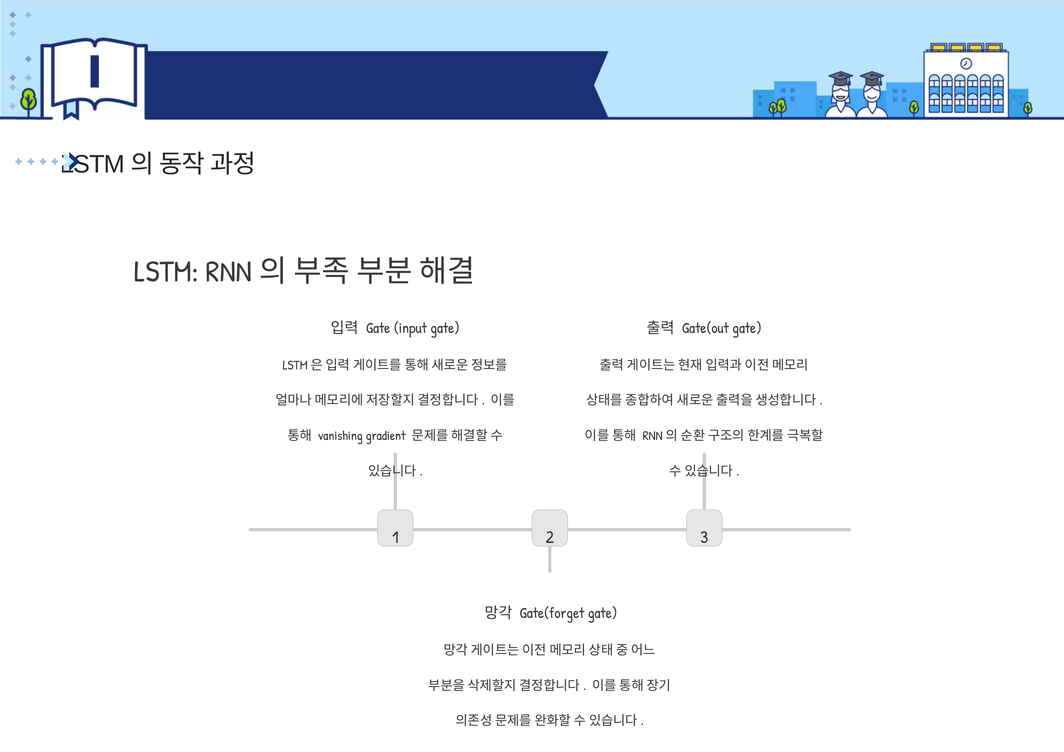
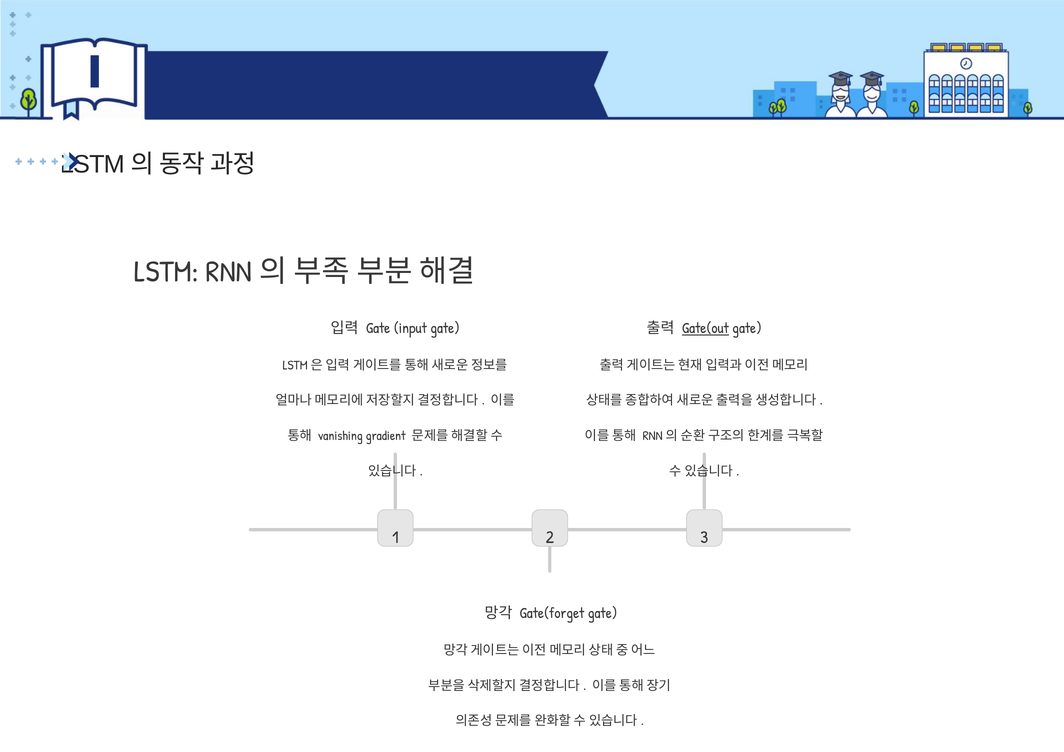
Gate(out underline: none -> present (705, 328)
